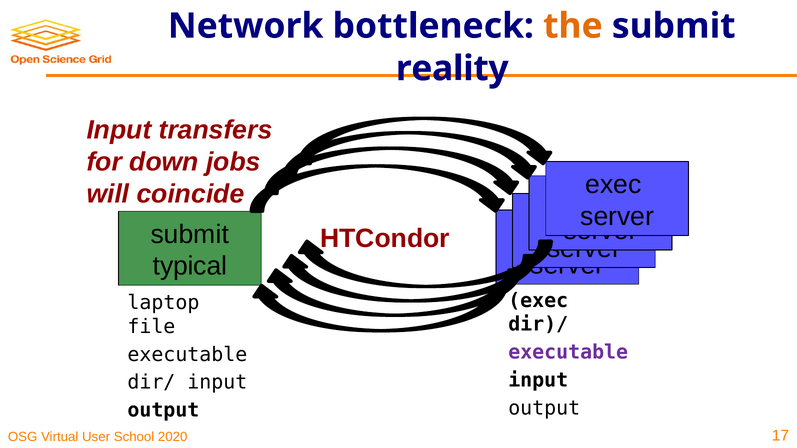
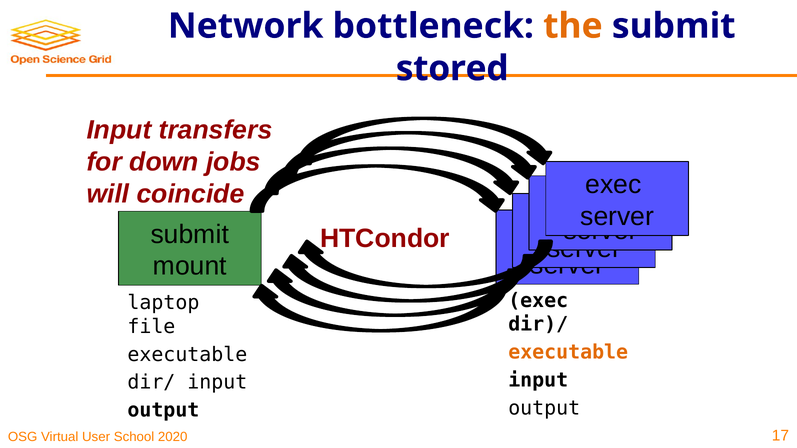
reality: reality -> stored (452, 69)
typical: typical -> mount (190, 266)
executable colour: purple -> orange (568, 353)
